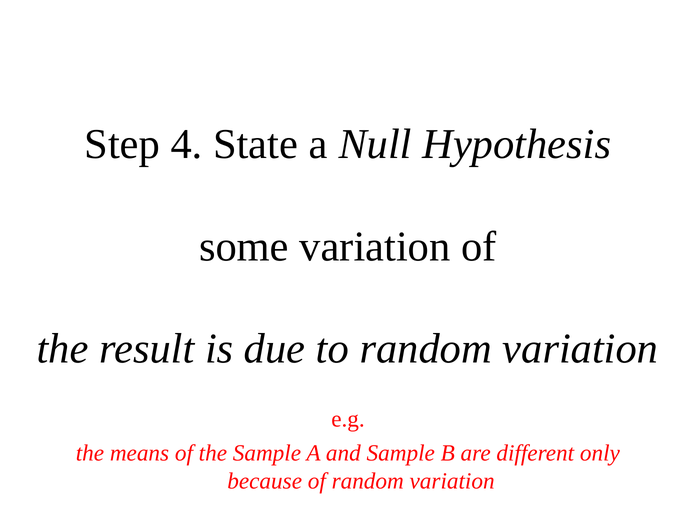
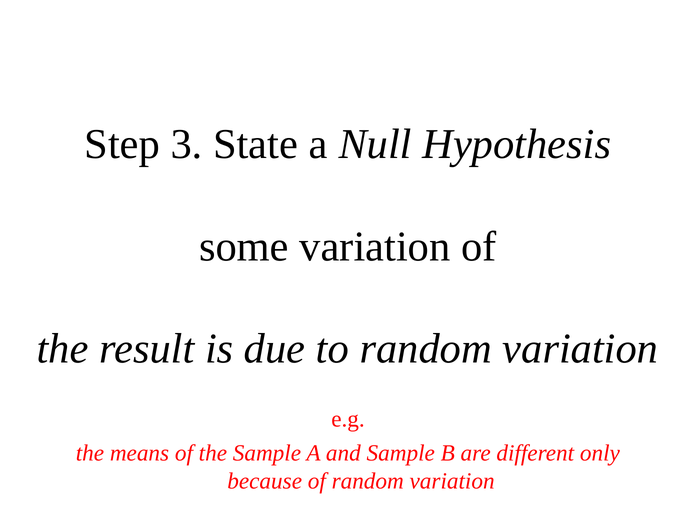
4: 4 -> 3 (186, 144)
